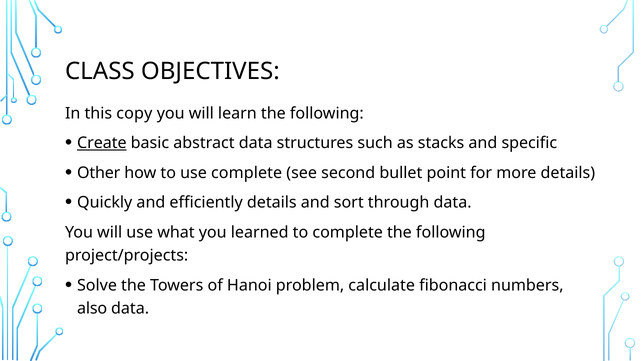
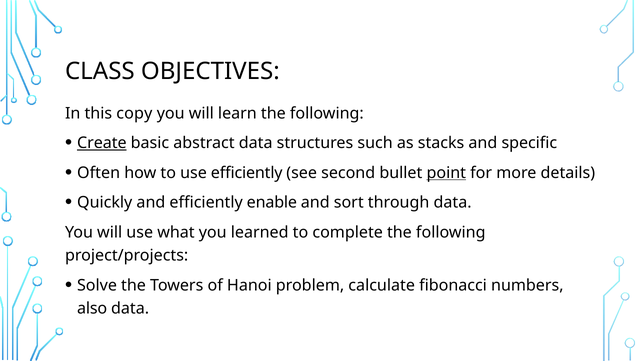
Other: Other -> Often (99, 173)
use complete: complete -> efficiently (247, 173)
point underline: none -> present (446, 173)
efficiently details: details -> enable (272, 203)
